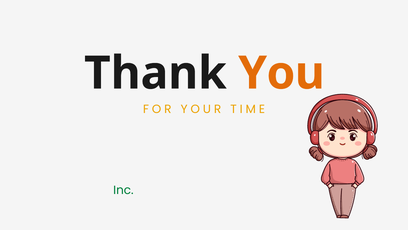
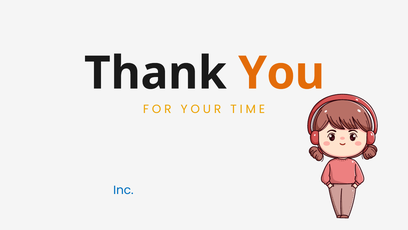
Inc colour: green -> blue (123, 190)
